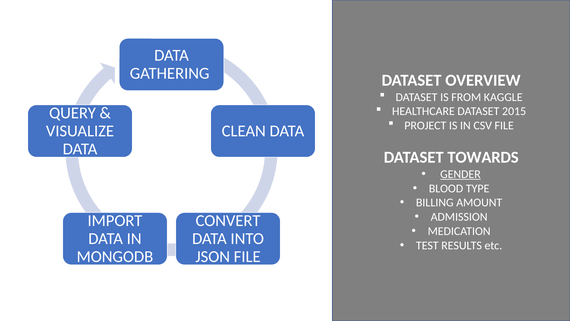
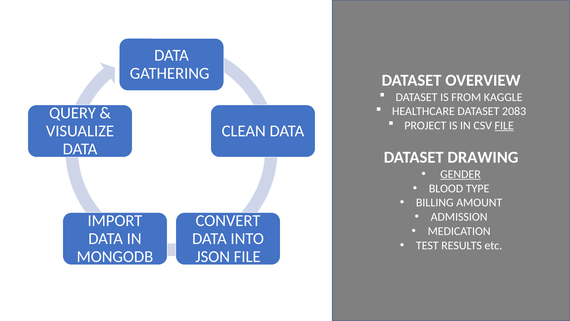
2015: 2015 -> 2083 (514, 111)
FILE underline: none -> present (504, 125)
TOWARDS: TOWARDS -> DRAWING (483, 157)
